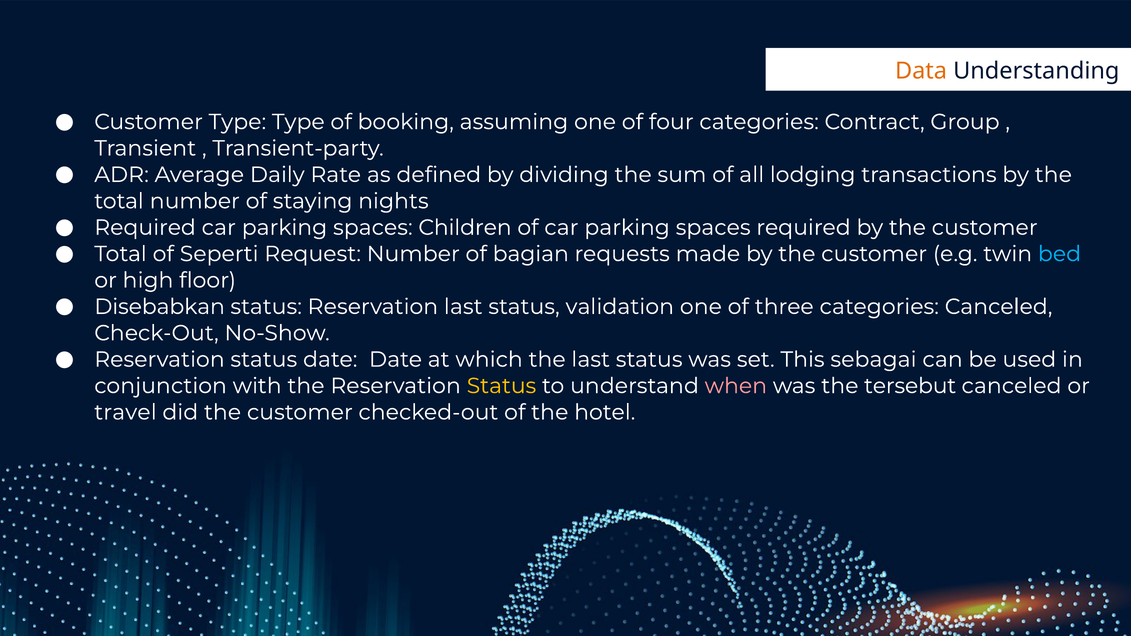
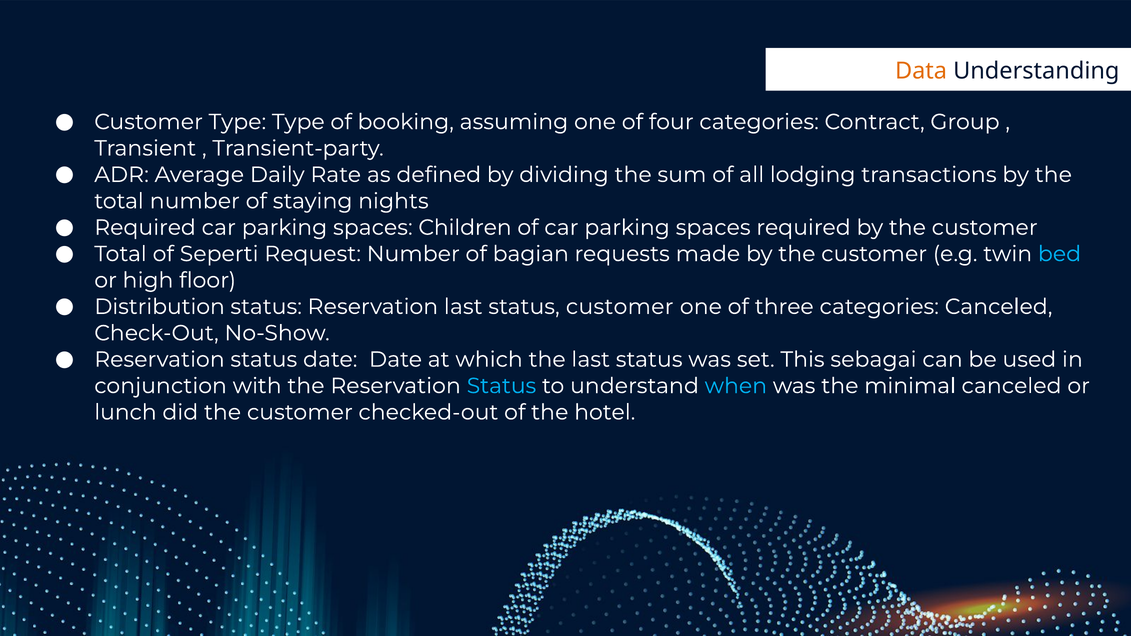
Disebabkan: Disebabkan -> Distribution (160, 307)
status validation: validation -> customer (620, 307)
Status colour: yellow -> light blue (501, 386)
when colour: pink -> light blue (736, 386)
tersebut: tersebut -> minimal (910, 386)
travel: travel -> lunch (125, 412)
